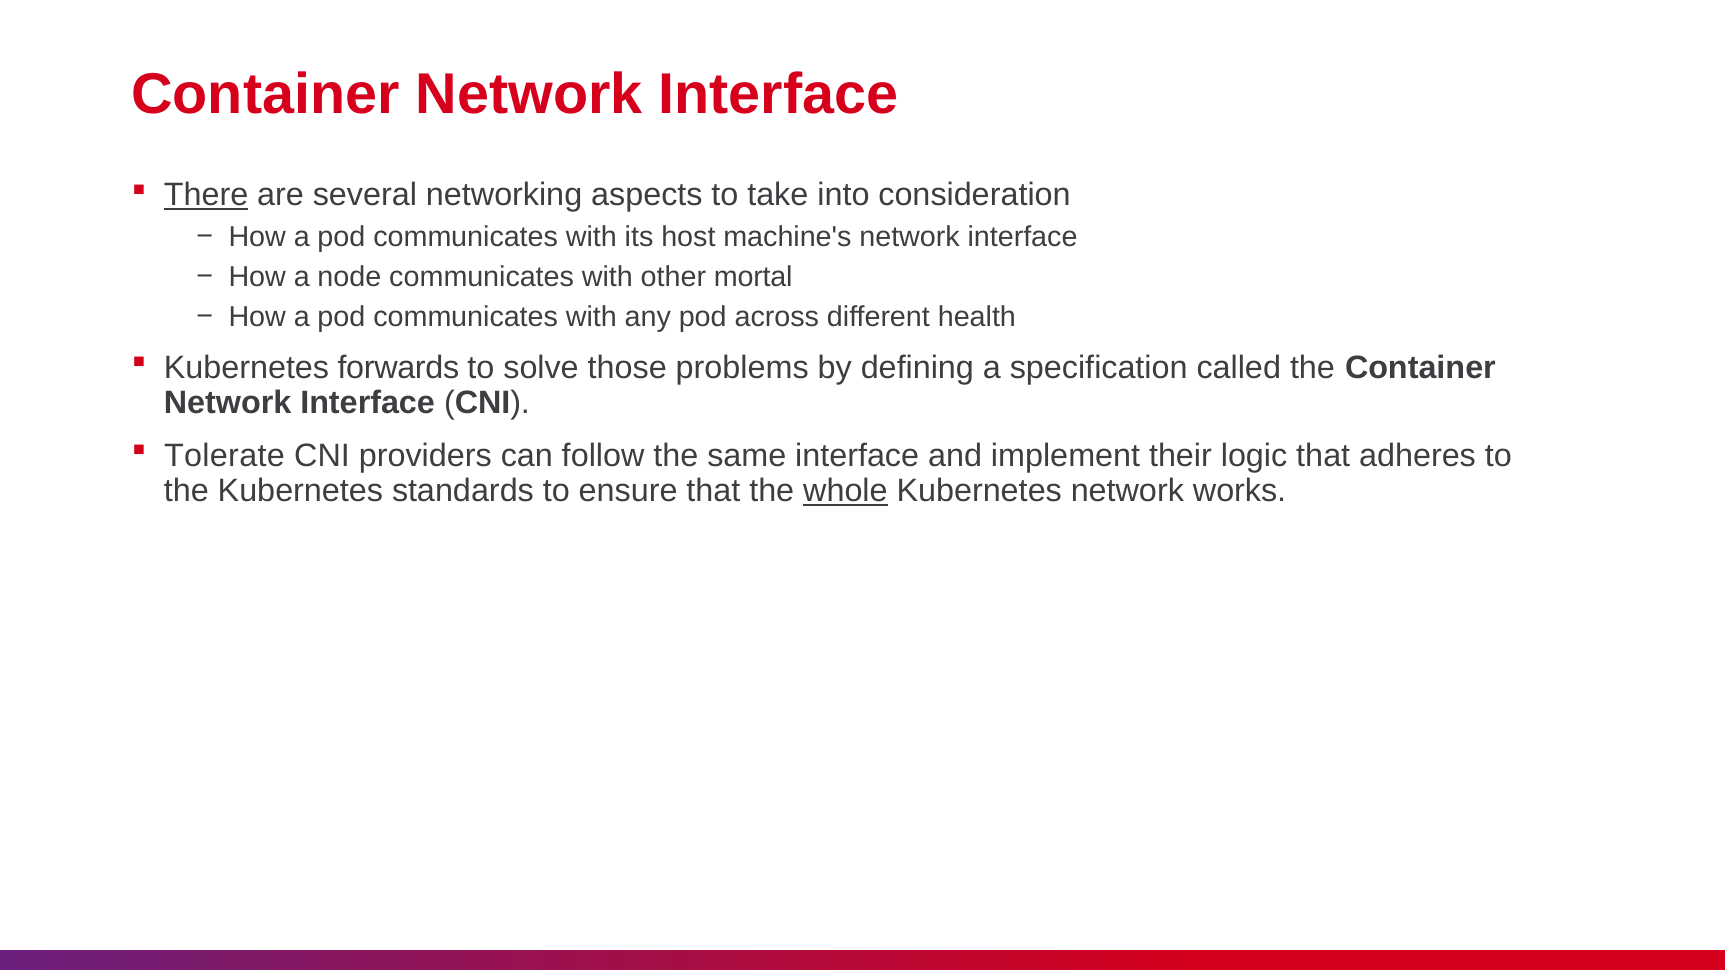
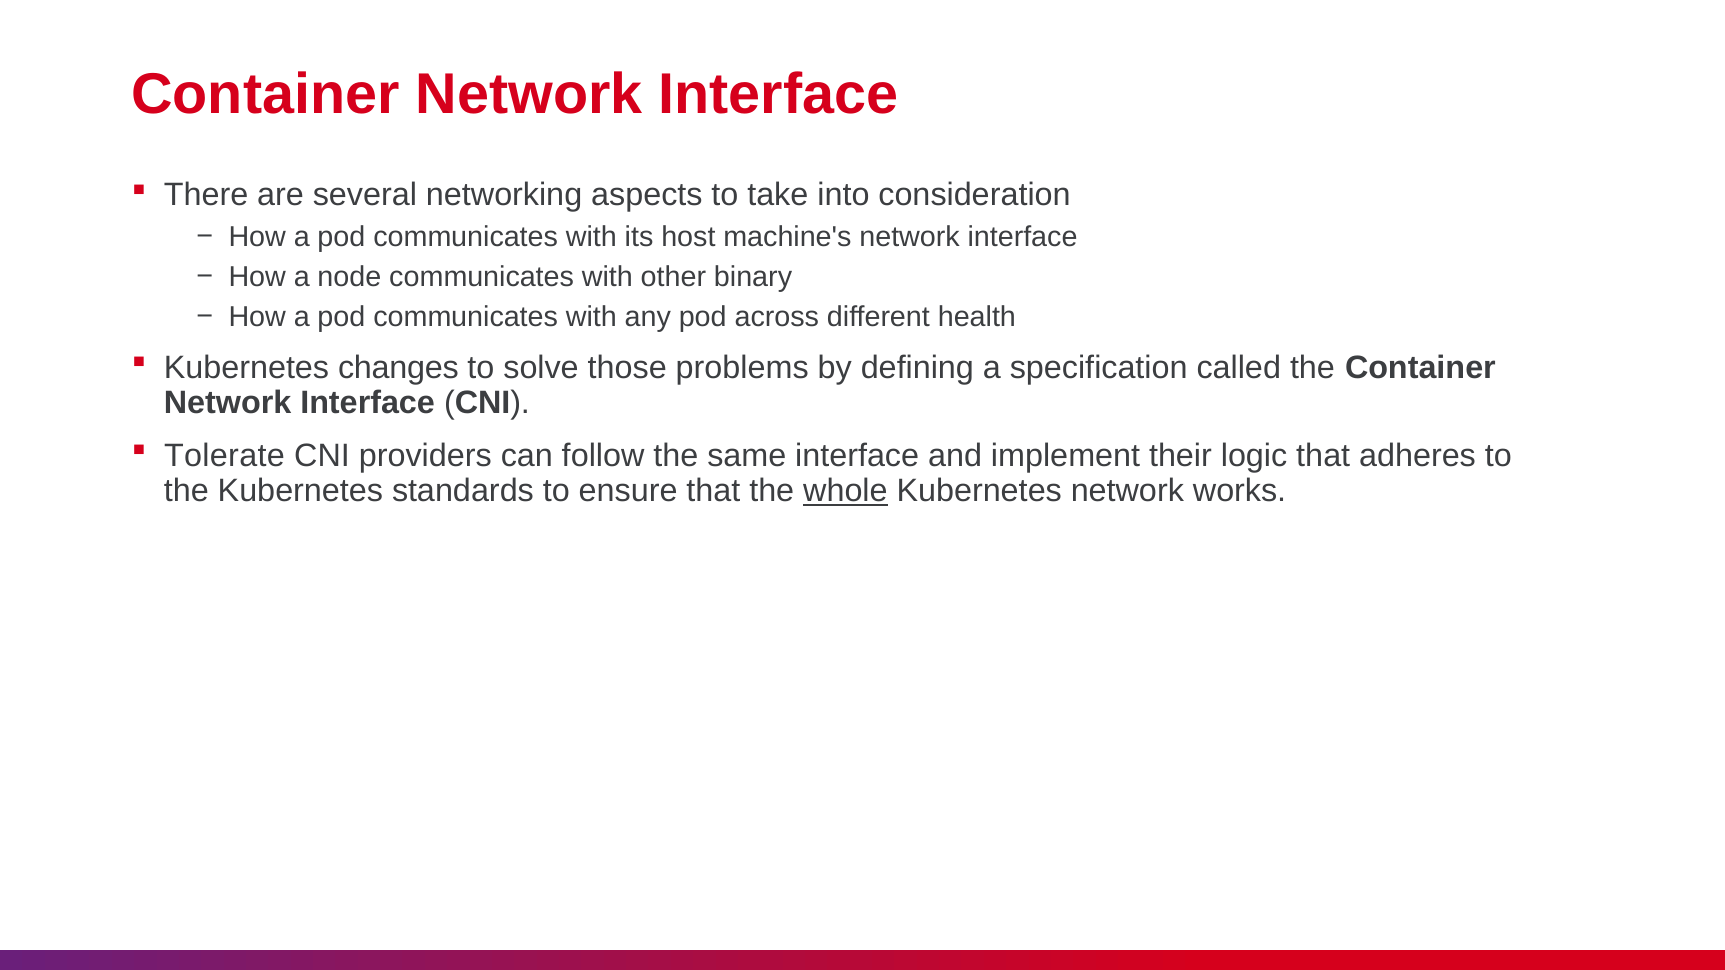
There underline: present -> none (206, 195)
mortal: mortal -> binary (753, 277)
forwards: forwards -> changes (398, 368)
